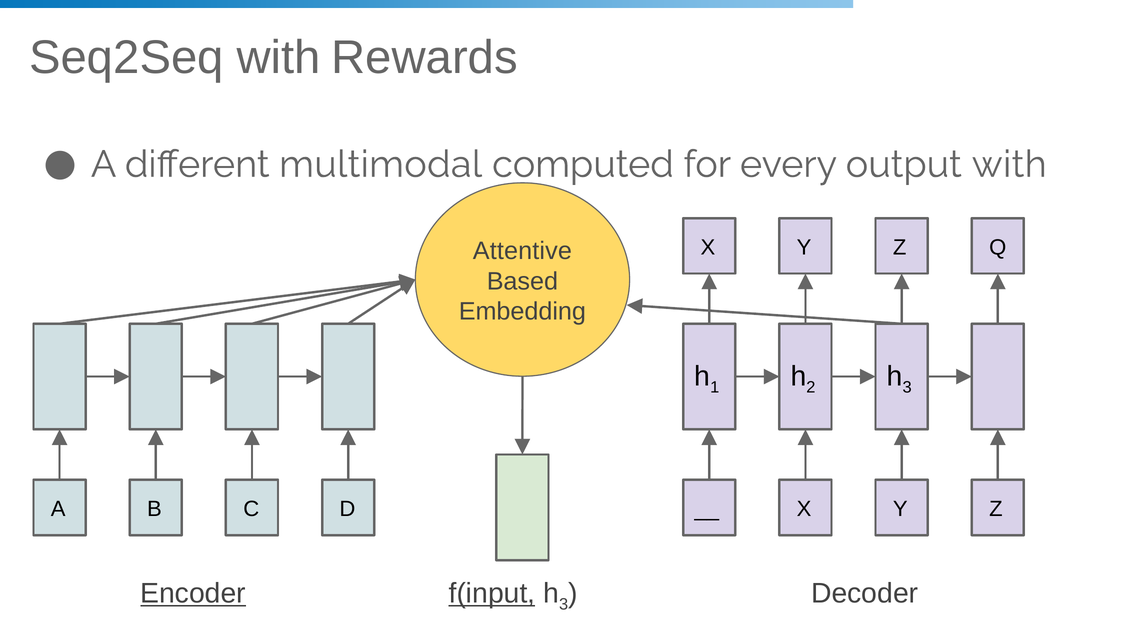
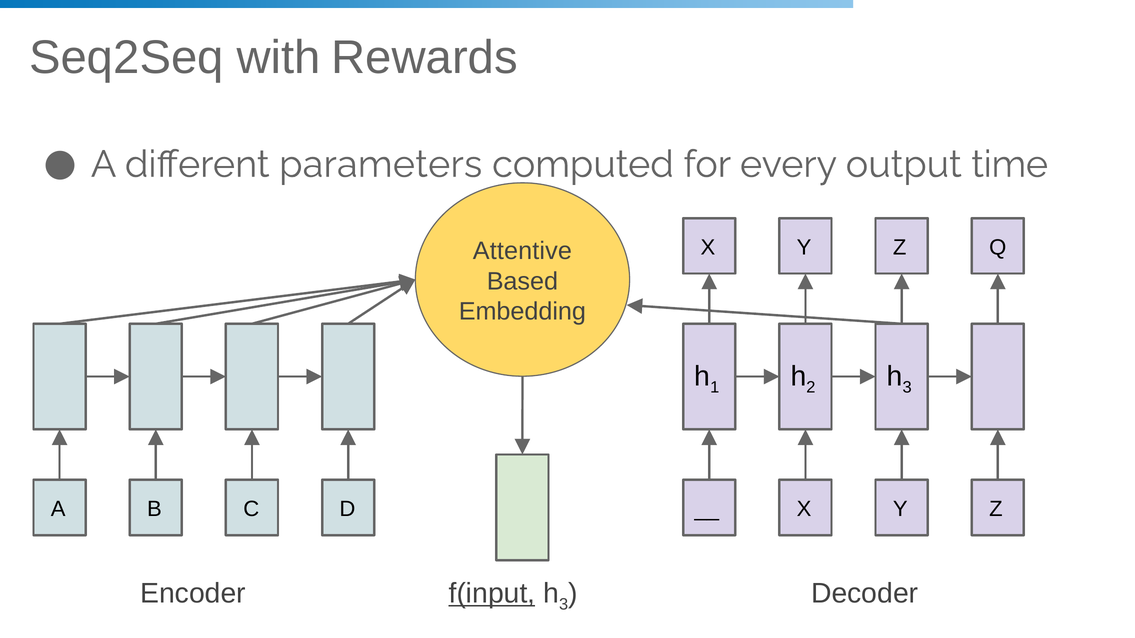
multimodal: multimodal -> parameters (381, 165)
output with: with -> time (1010, 165)
Encoder underline: present -> none (193, 594)
